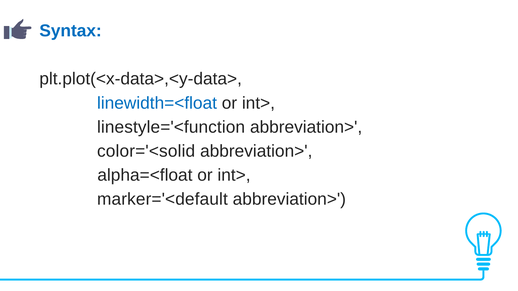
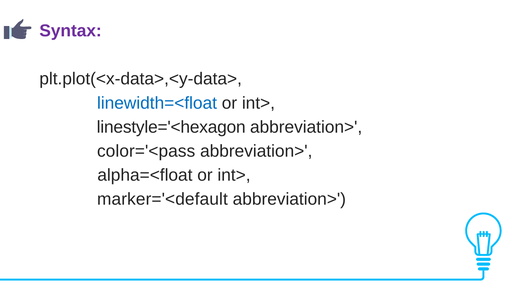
Syntax colour: blue -> purple (71, 31)
linestyle='<function: linestyle='<function -> linestyle='<hexagon (171, 127)
color='<solid: color='<solid -> color='<pass (146, 151)
